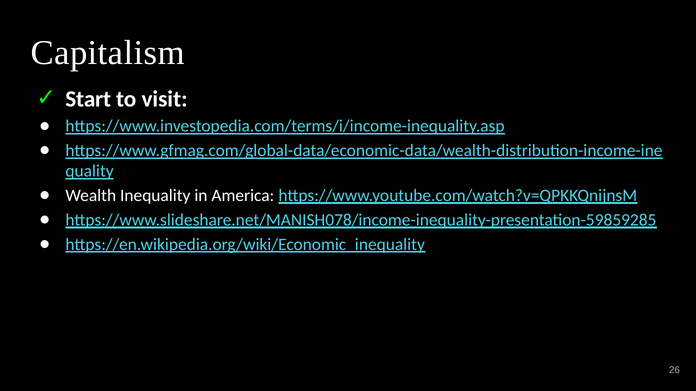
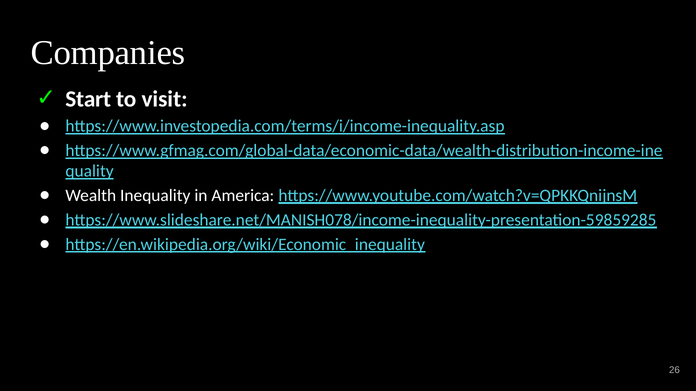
Capitalism: Capitalism -> Companies (108, 53)
